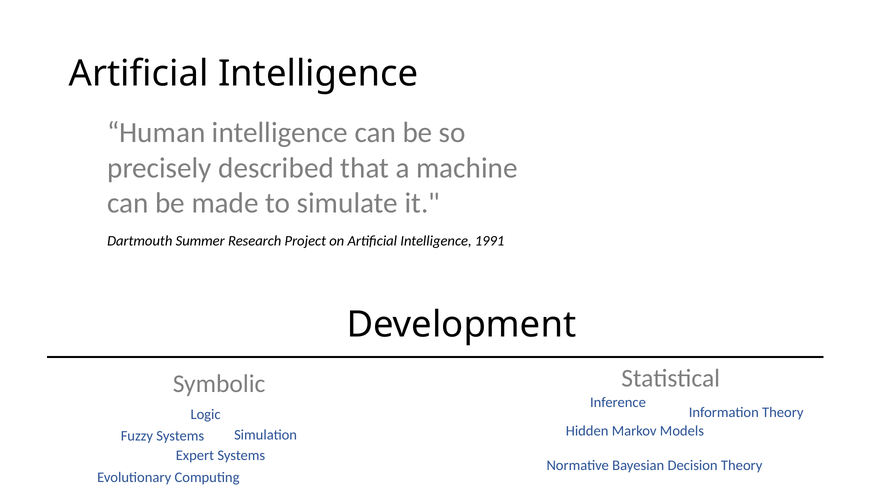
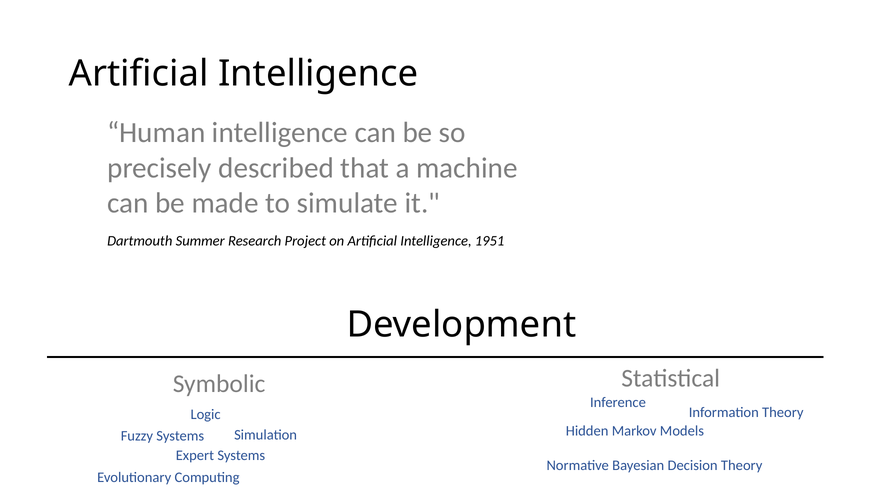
1991: 1991 -> 1951 (490, 241)
